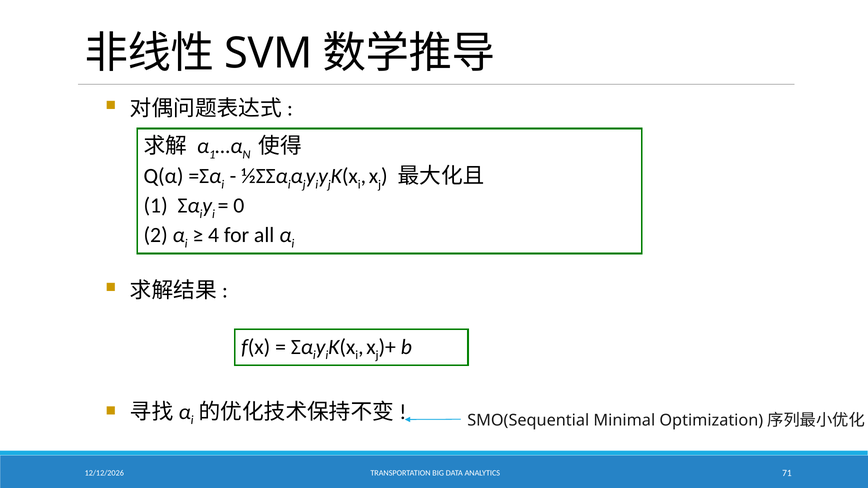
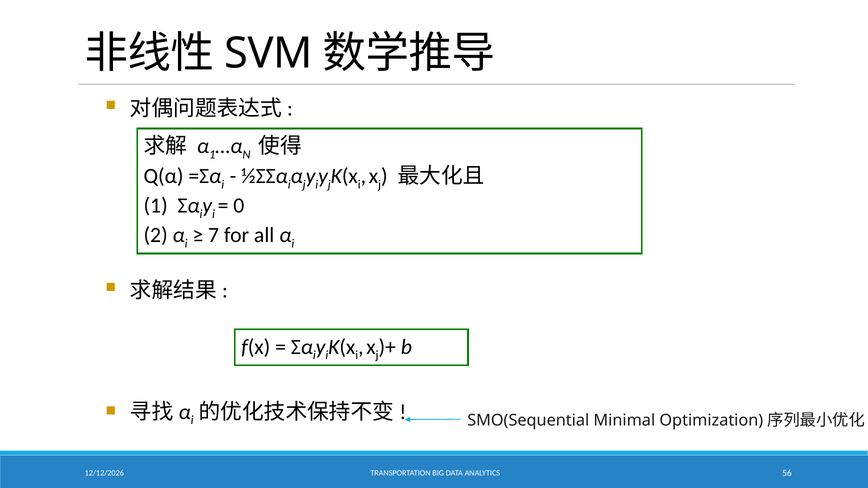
4: 4 -> 7 (214, 235)
71: 71 -> 56 (787, 473)
